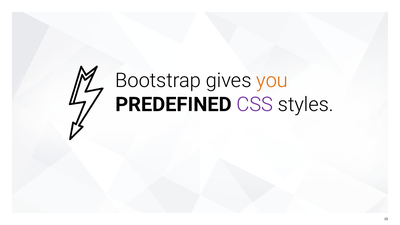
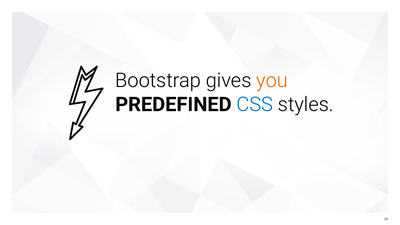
CSS colour: purple -> blue (255, 105)
